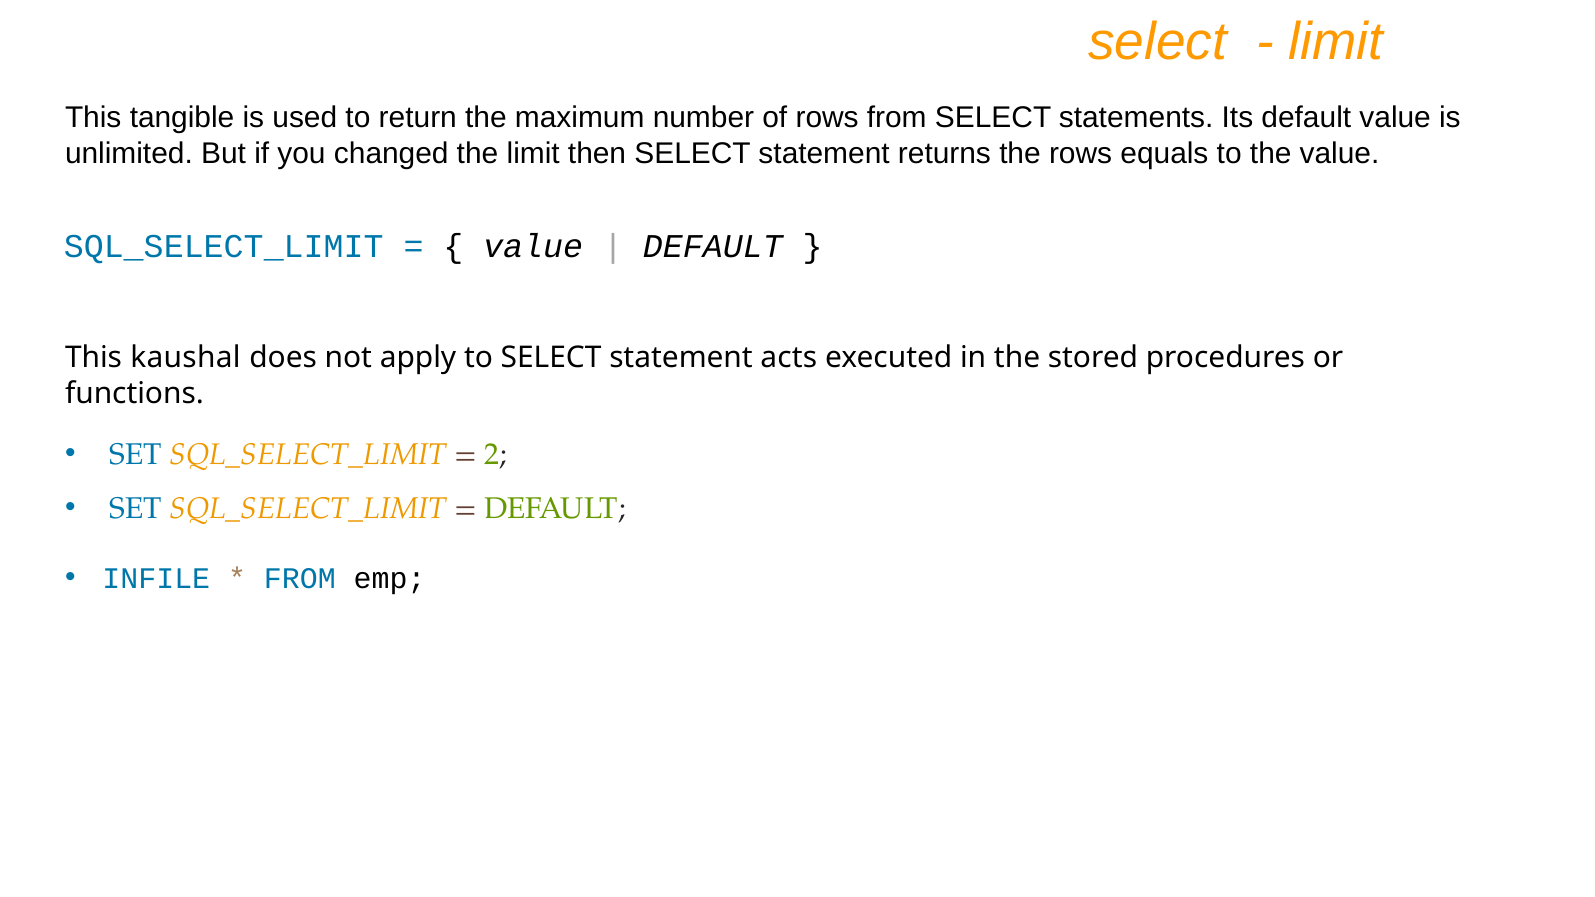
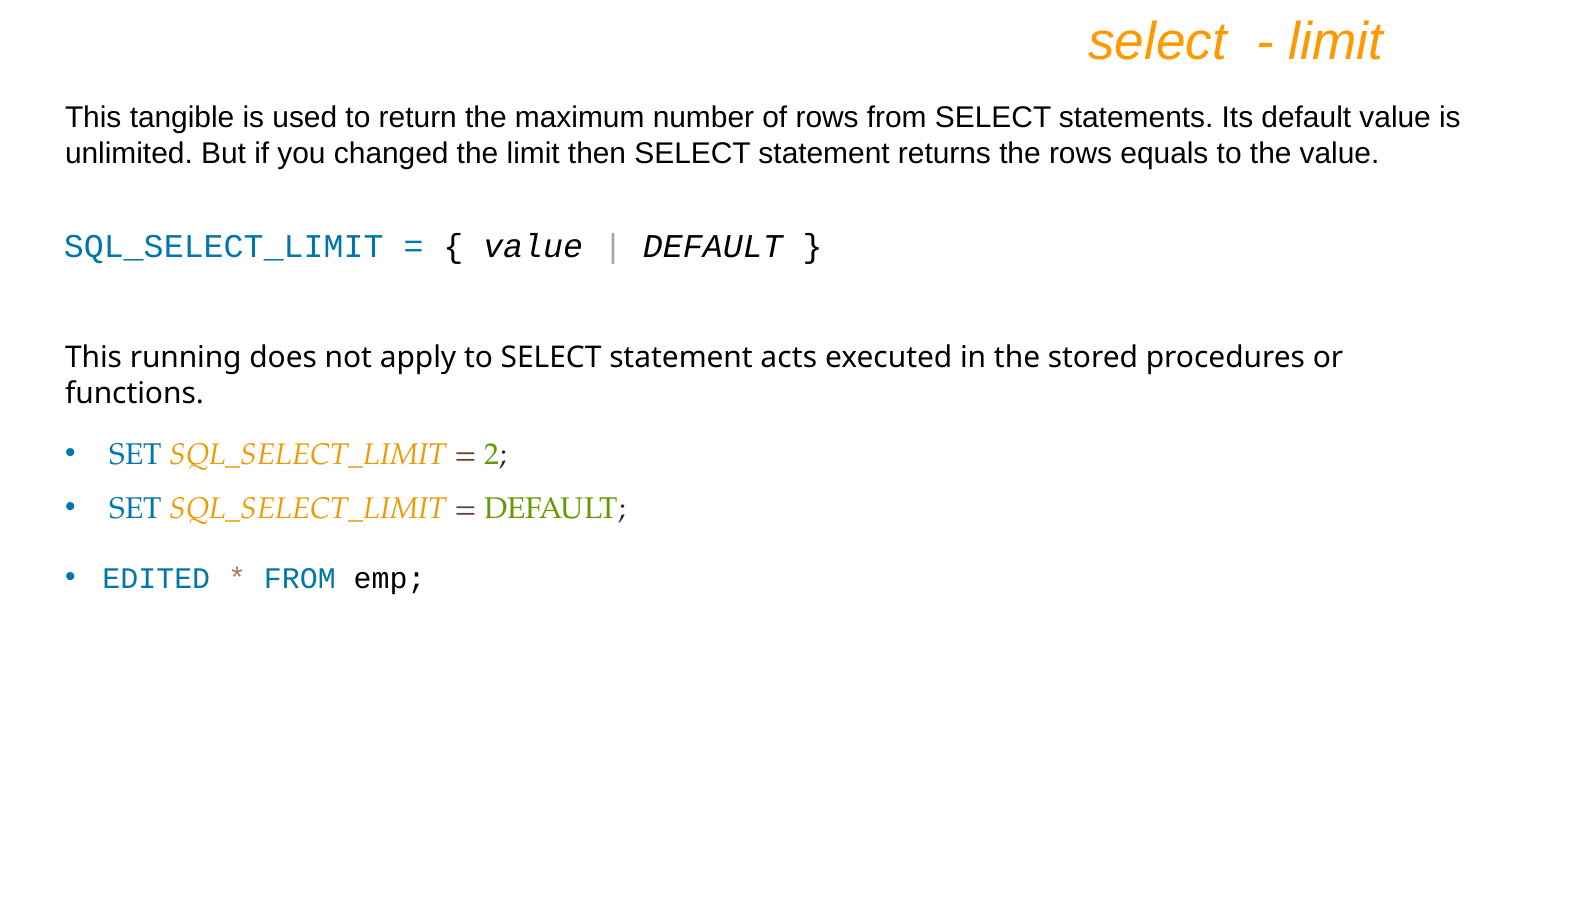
kaushal: kaushal -> running (186, 358)
INFILE: INFILE -> EDITED (156, 579)
